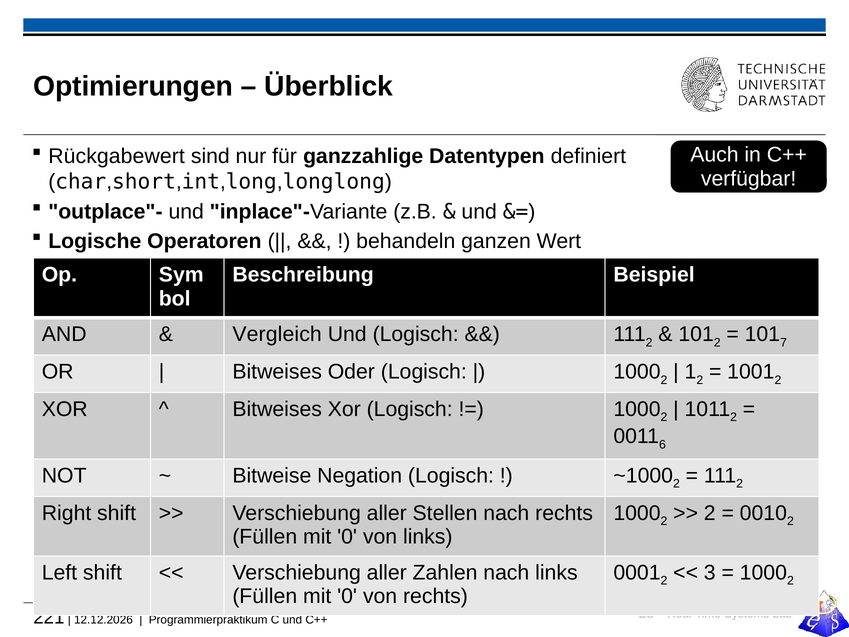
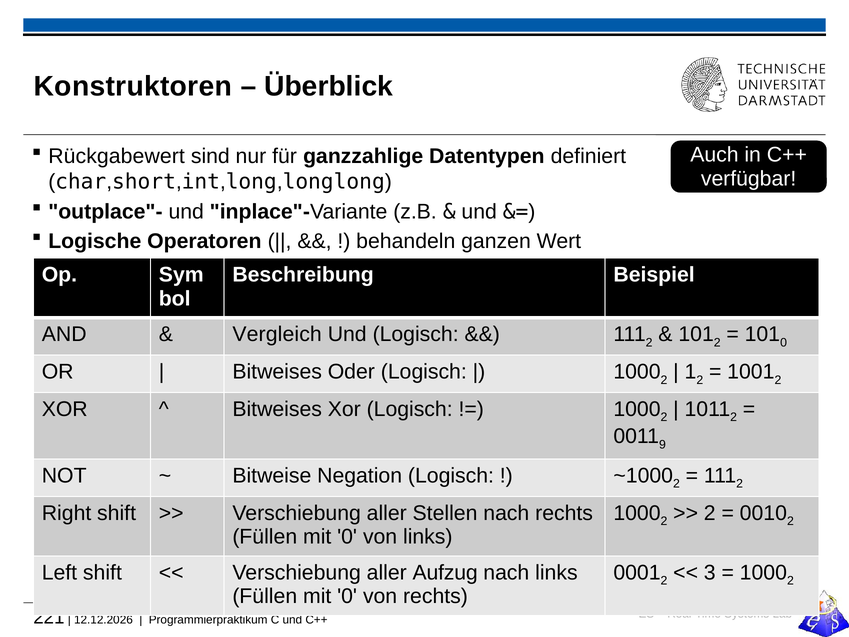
Optimierungen: Optimierungen -> Konstruktoren (133, 86)
7: 7 -> 0 (784, 342)
6: 6 -> 9 (662, 444)
Zahlen: Zahlen -> Aufzug (445, 572)
